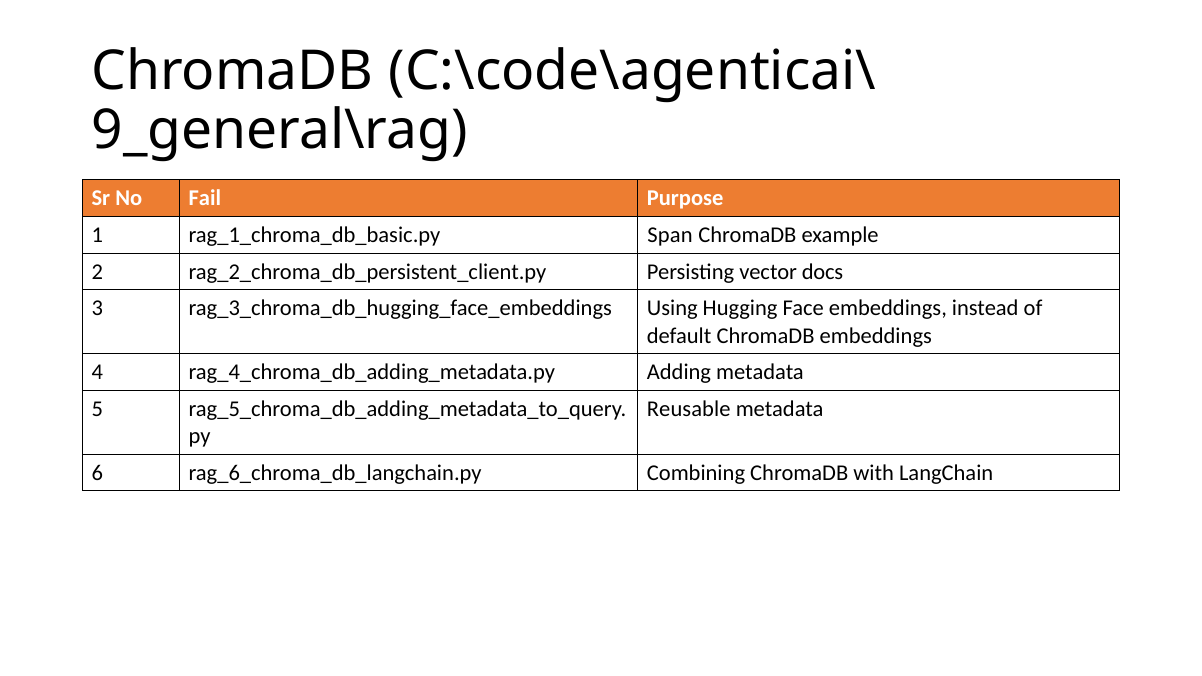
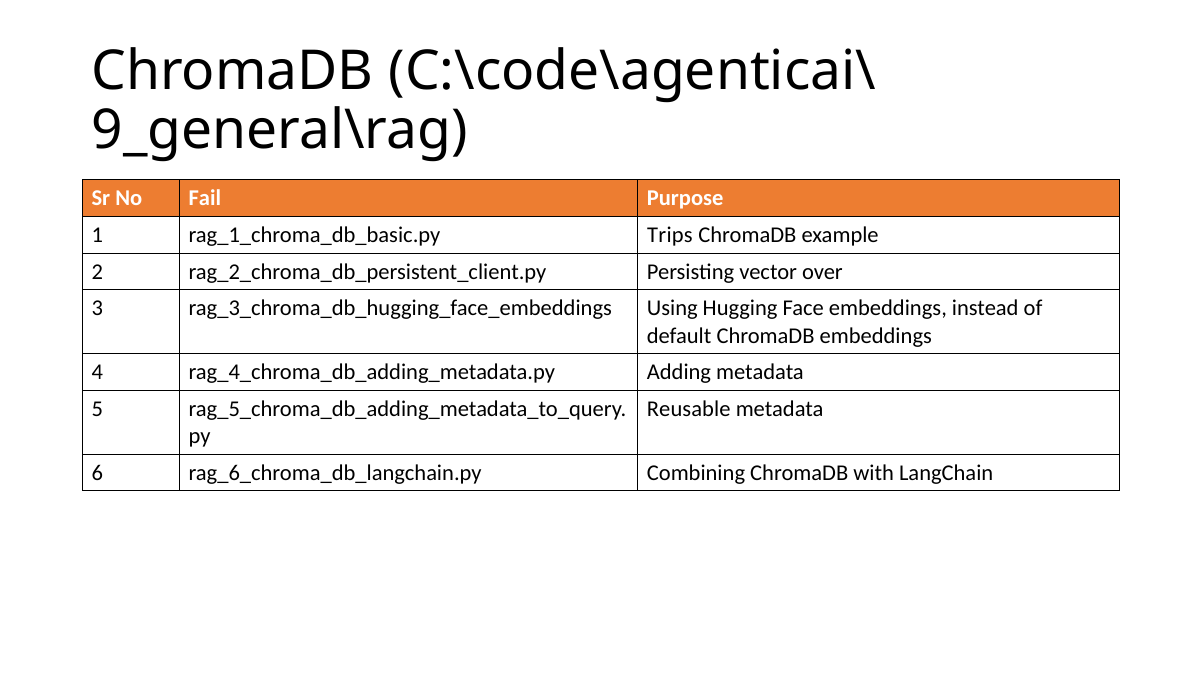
Span: Span -> Trips (670, 235)
docs: docs -> over (822, 272)
